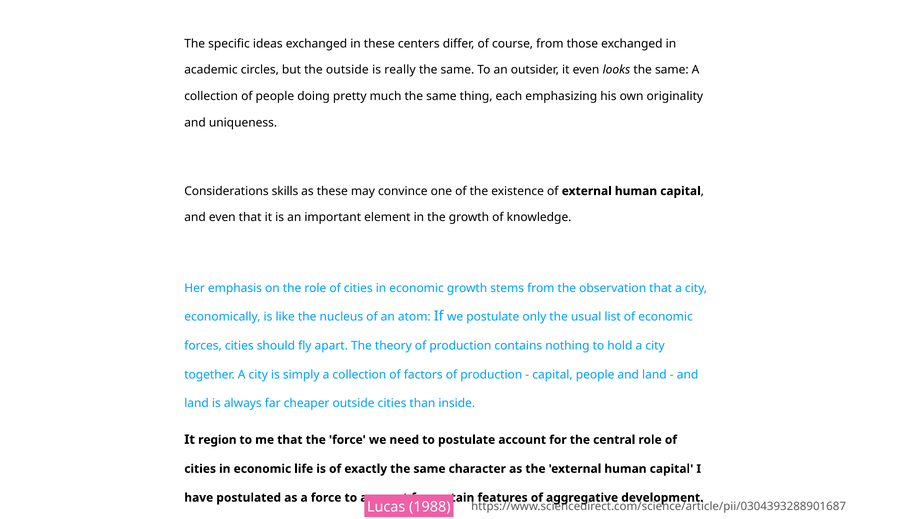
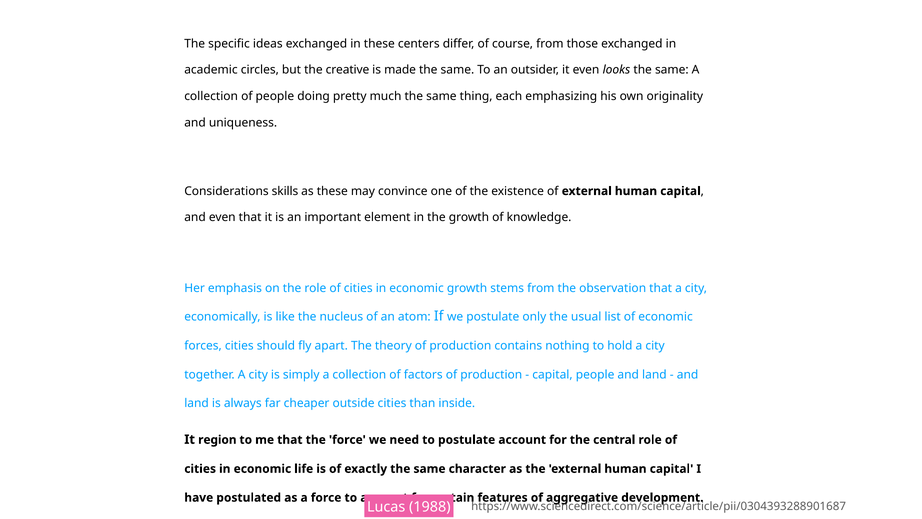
the outside: outside -> creative (347, 70)
really: really -> made (400, 70)
